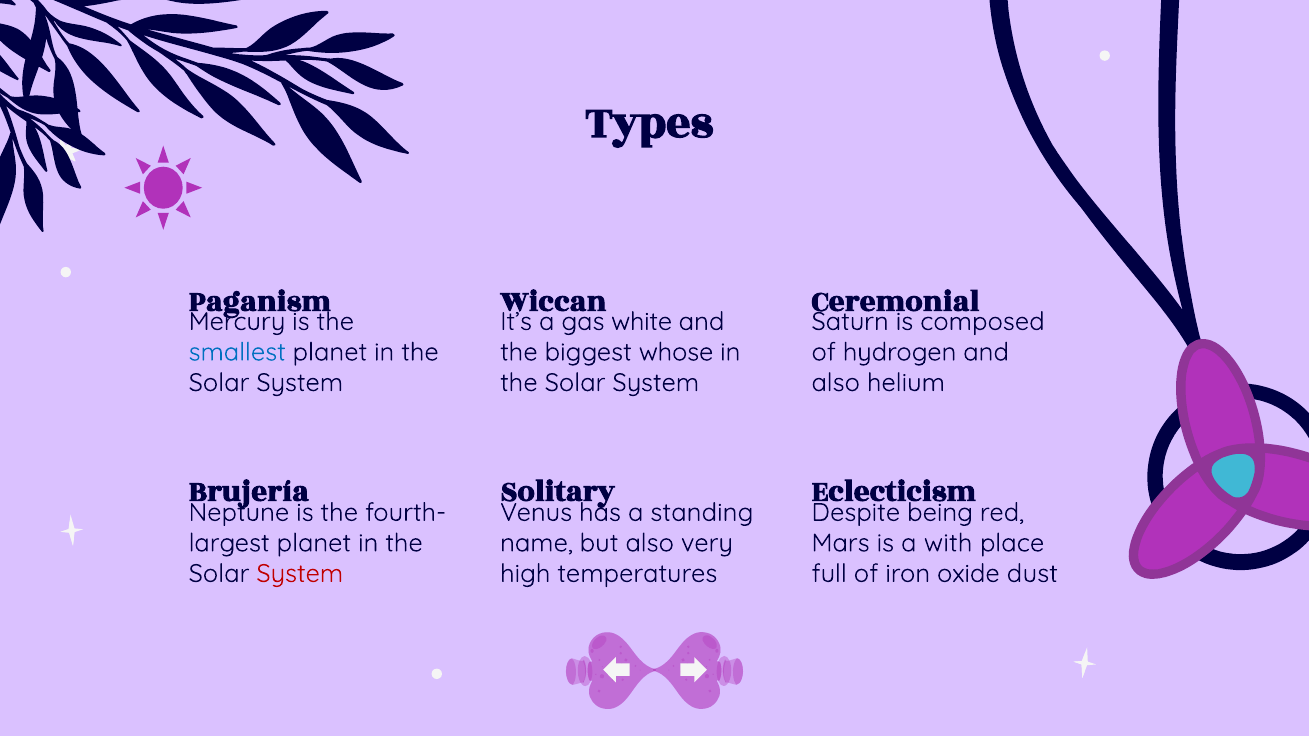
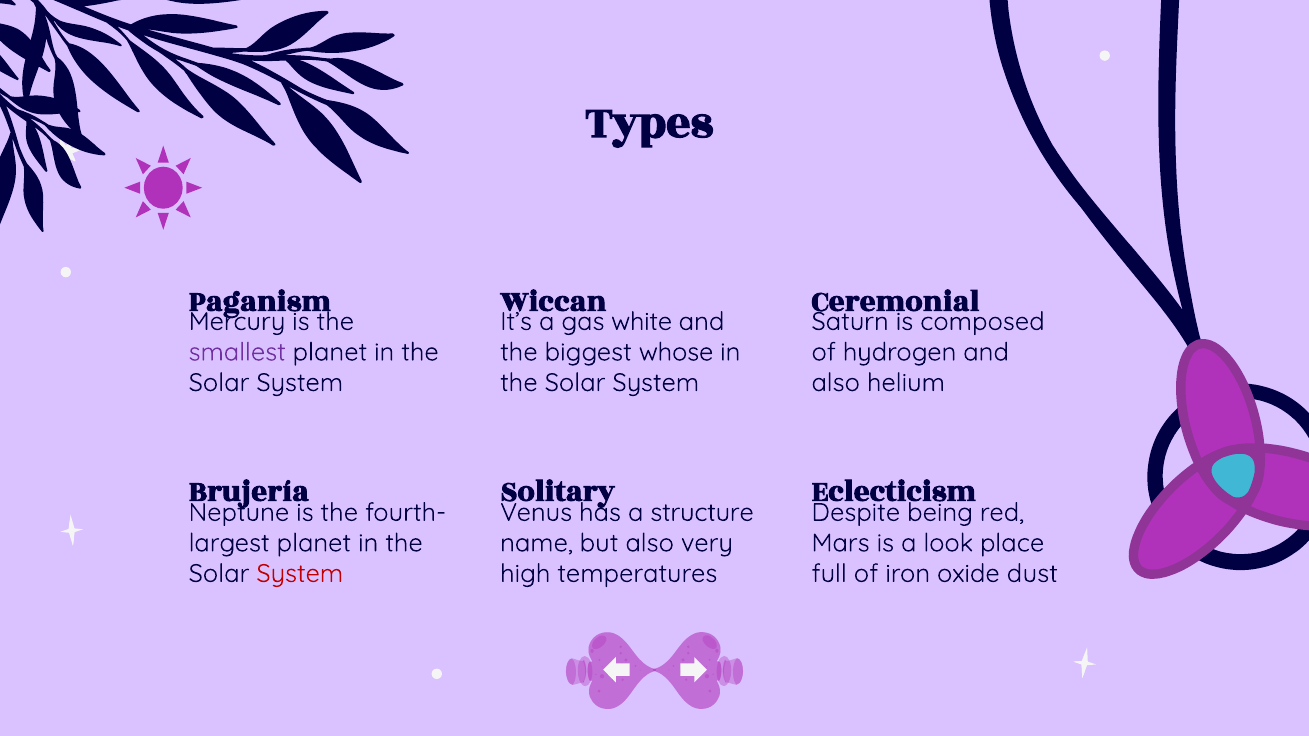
smallest colour: blue -> purple (237, 352)
standing: standing -> structure (702, 513)
with: with -> look (948, 543)
